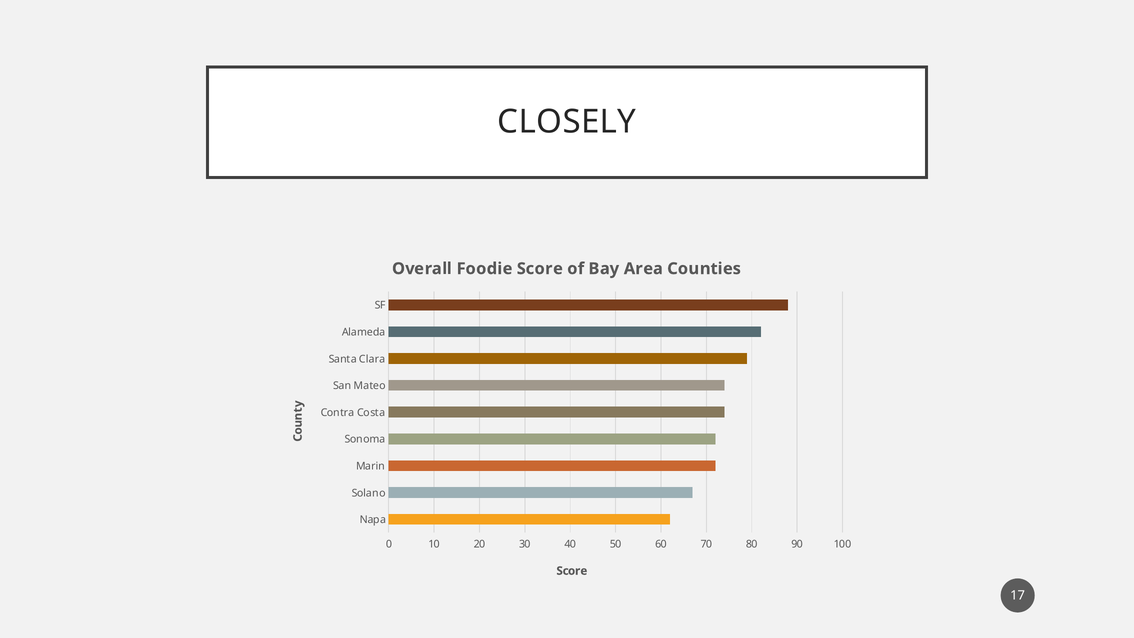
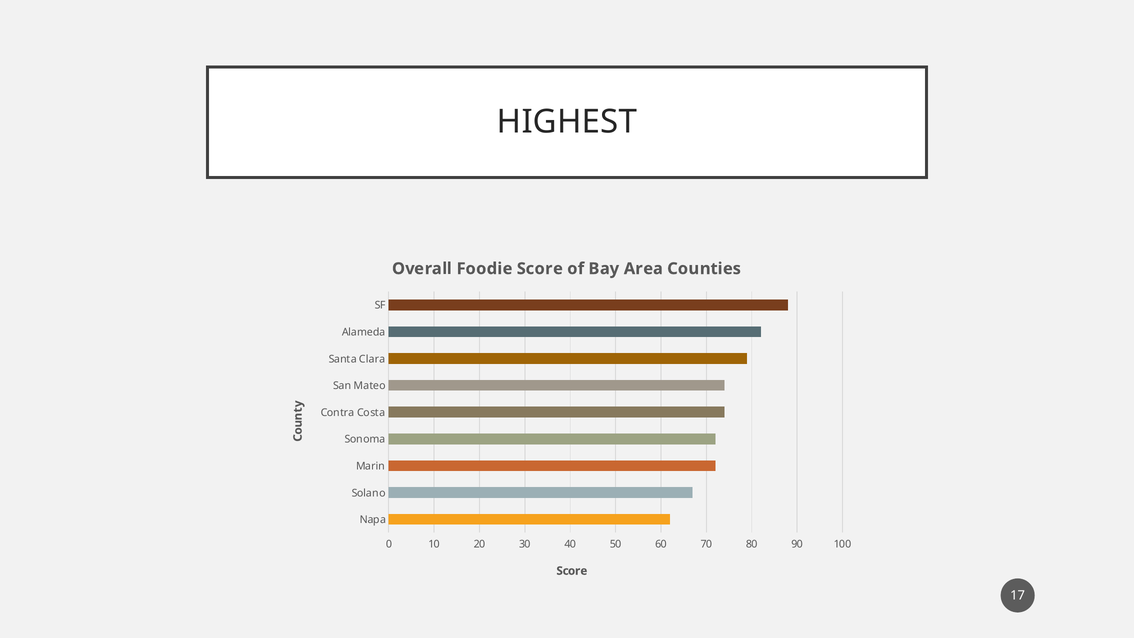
CLOSELY: CLOSELY -> HIGHEST (567, 122)
